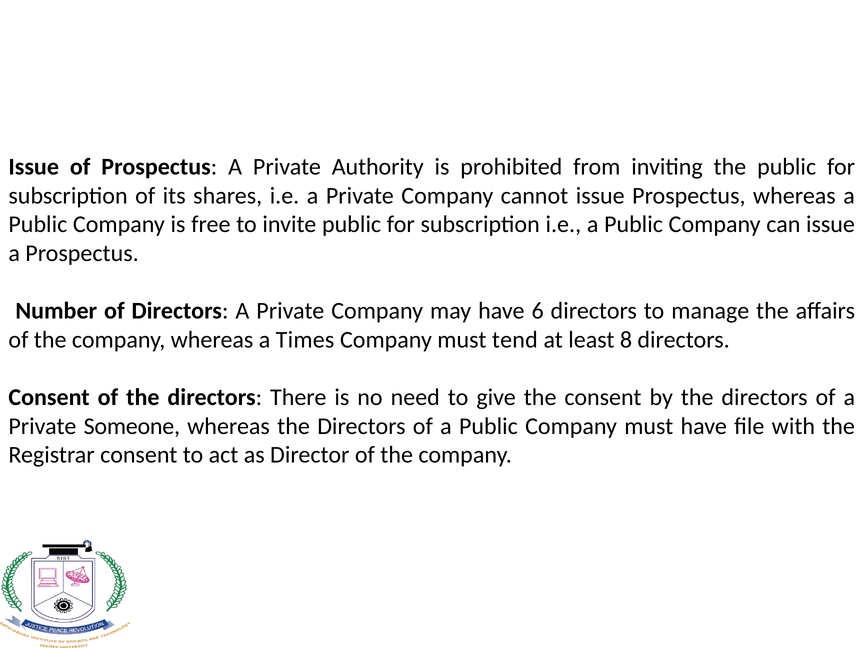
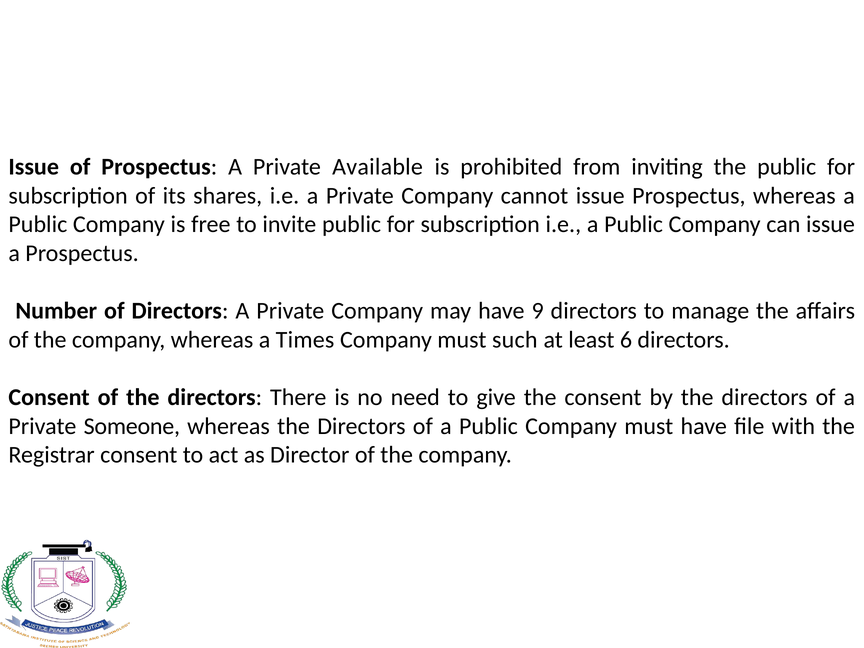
Authority: Authority -> Available (378, 167)
6: 6 -> 9 (538, 311)
tend: tend -> such (515, 340)
8: 8 -> 6 (626, 340)
